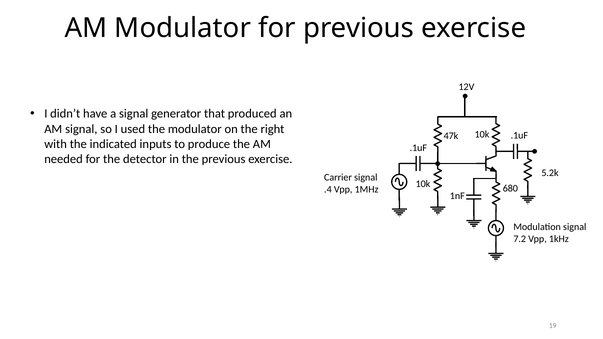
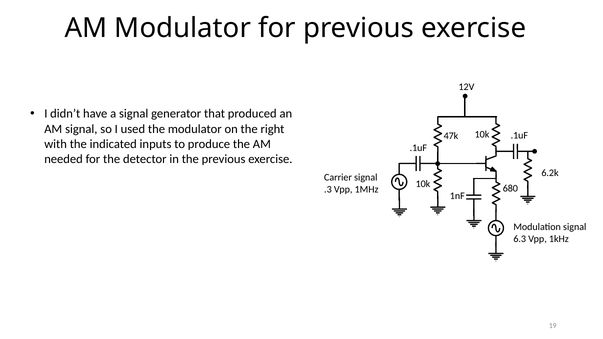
5.2k: 5.2k -> 6.2k (550, 173)
.4: .4 -> .3 (328, 190)
7.2: 7.2 -> 6.3 (520, 239)
